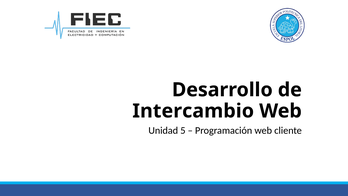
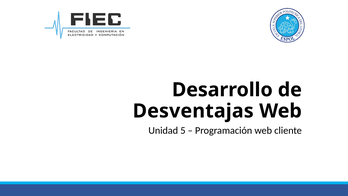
Intercambio: Intercambio -> Desventajas (193, 111)
